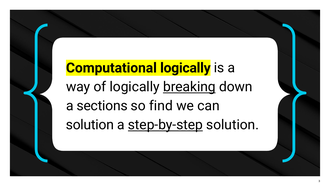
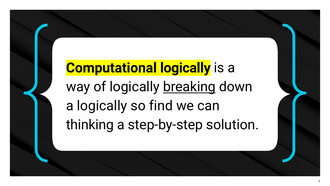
a sections: sections -> logically (102, 106)
solution: solution -> thinking (90, 125)
step-by-step underline: present -> none (165, 125)
